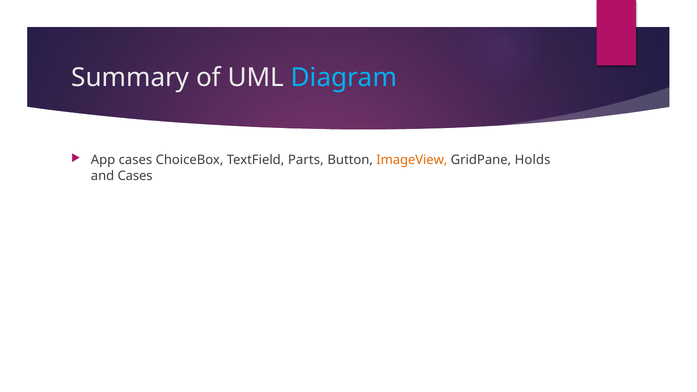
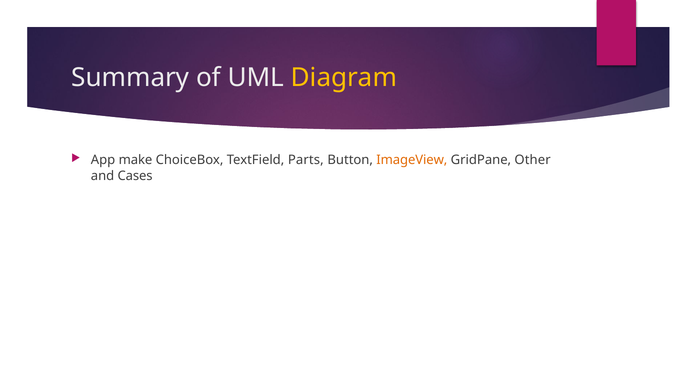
Diagram colour: light blue -> yellow (344, 78)
App cases: cases -> make (135, 160)
Holds: Holds -> Other (533, 160)
